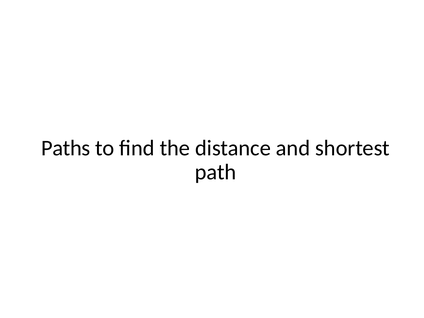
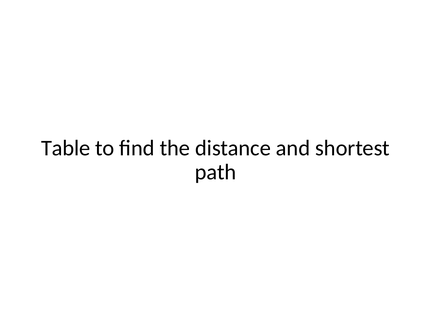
Paths: Paths -> Table (66, 148)
